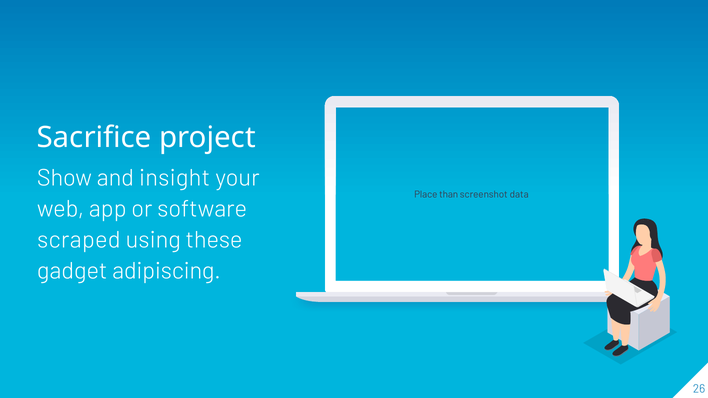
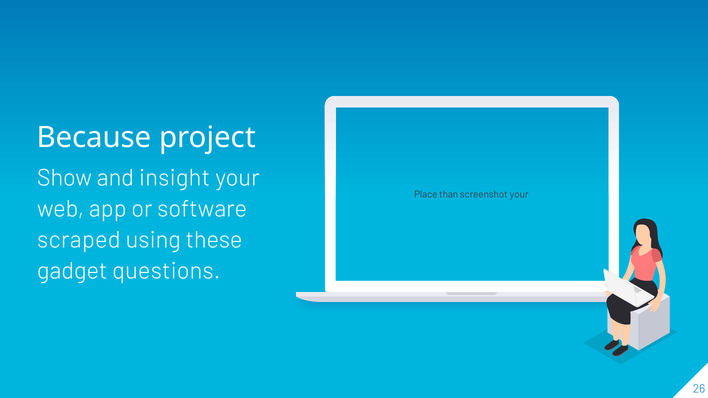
Sacrifice: Sacrifice -> Because (94, 138)
screenshot data: data -> your (519, 195)
adipiscing: adipiscing -> questions (166, 271)
